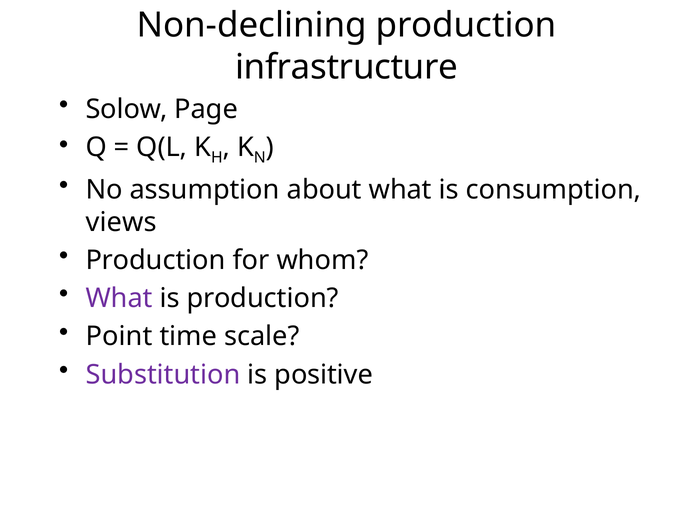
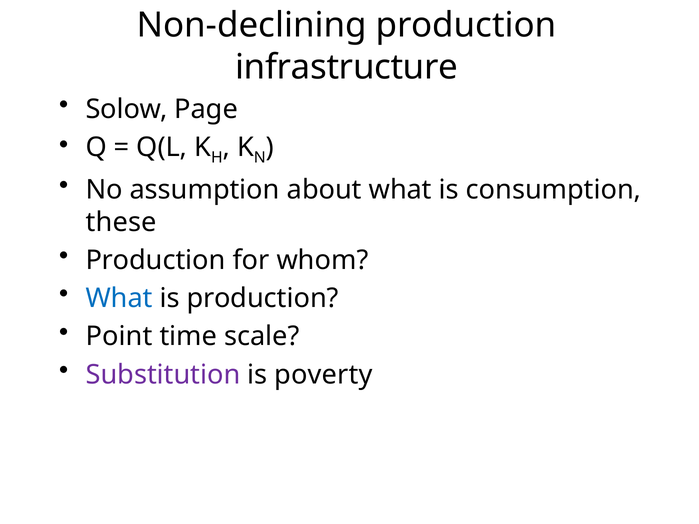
views: views -> these (121, 222)
What colour: purple -> blue (119, 299)
positive: positive -> poverty (324, 375)
